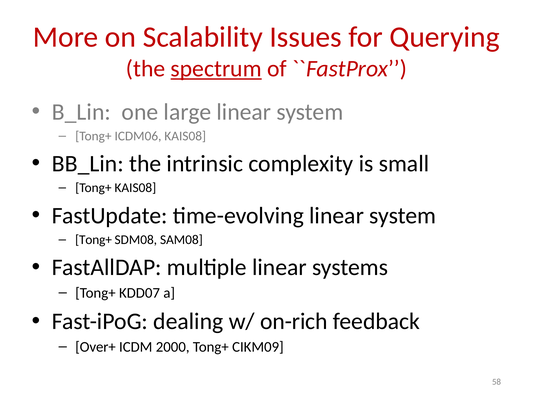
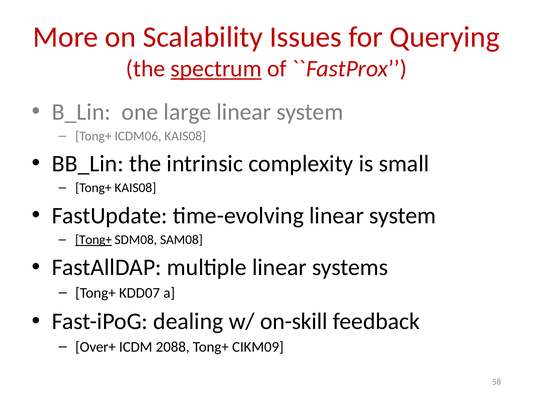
Tong+ underline: none -> present (94, 240)
on-rich: on-rich -> on-skill (294, 321)
2000: 2000 -> 2088 (173, 347)
